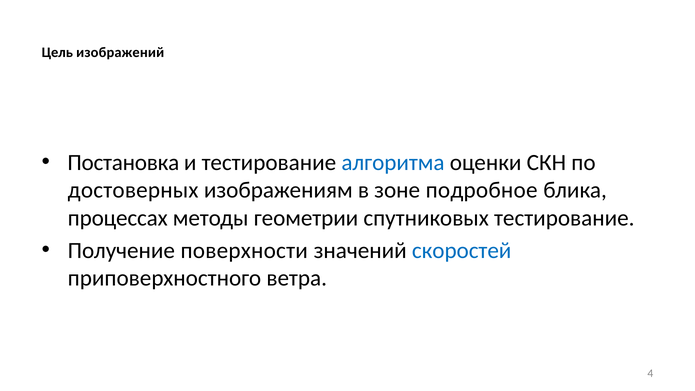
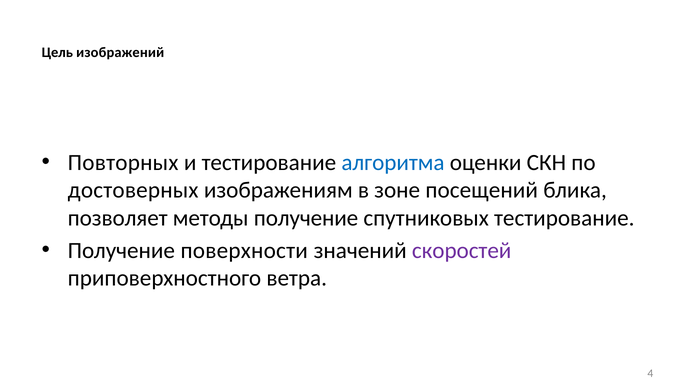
Постановка: Постановка -> Повторных (123, 162)
подробное: подробное -> посещений (482, 190)
процессах: процессах -> позволяет (118, 218)
методы геометрии: геометрии -> получение (306, 218)
скоростей colour: blue -> purple (462, 250)
